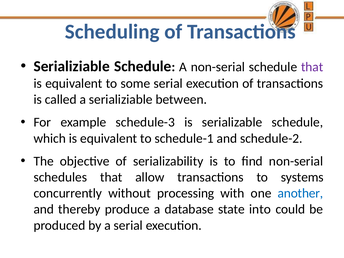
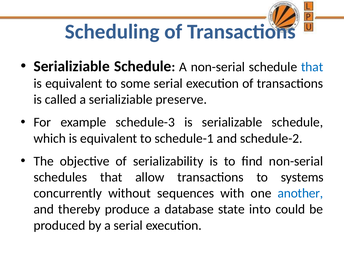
that colour: purple -> blue (312, 67)
between: between -> preserve (181, 100)
processing: processing -> sequences (186, 193)
